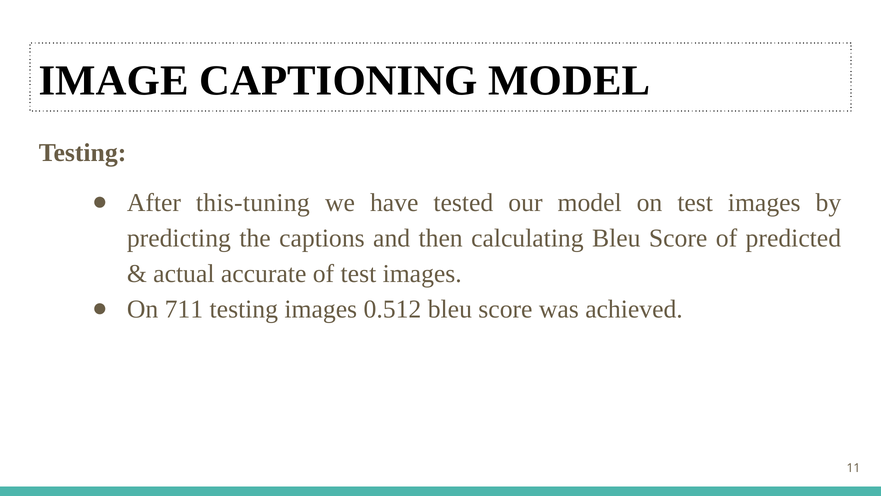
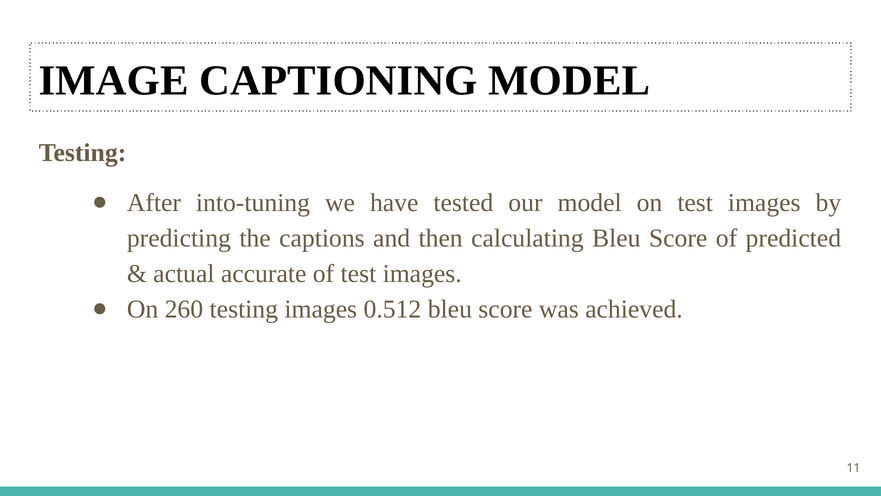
this-tuning: this-tuning -> into-tuning (253, 203)
711: 711 -> 260 (184, 309)
